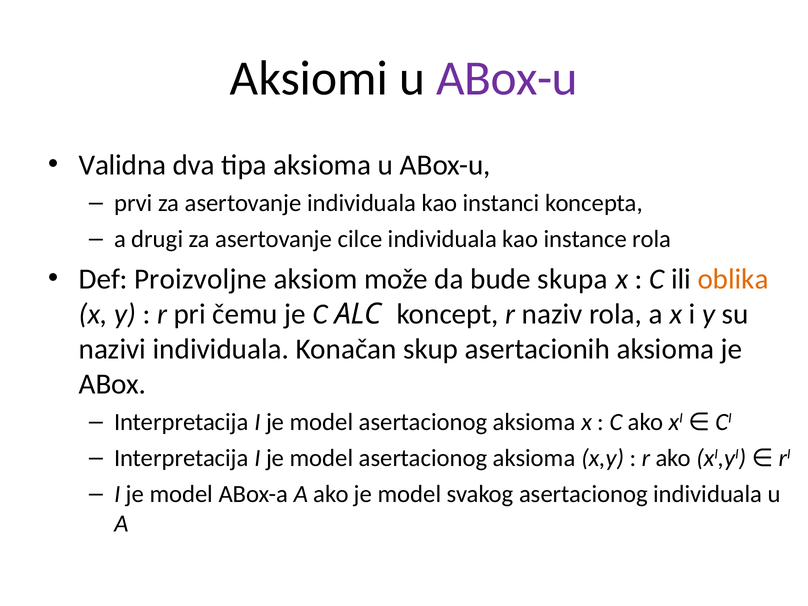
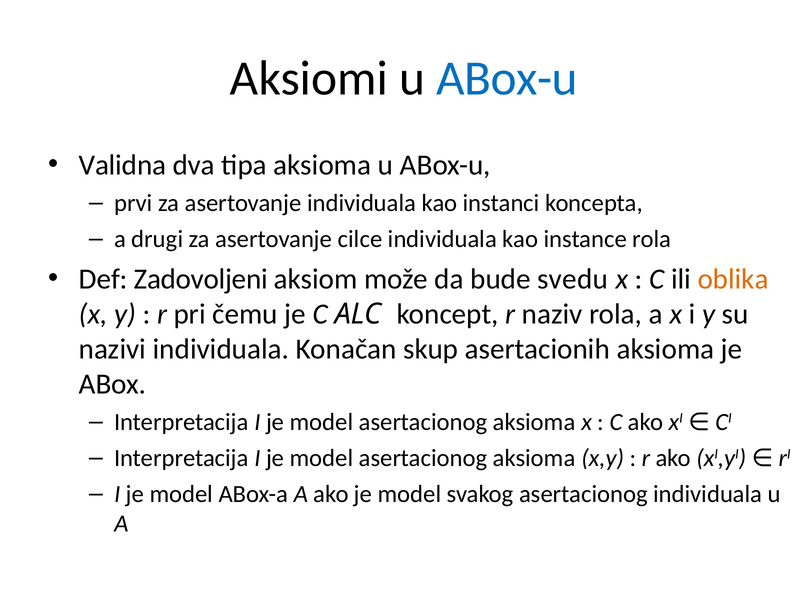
ABox-u colour: purple -> blue (507, 78)
Proizvoljne: Proizvoljne -> Zadovoljeni (201, 279)
skupa: skupa -> svedu (573, 279)
